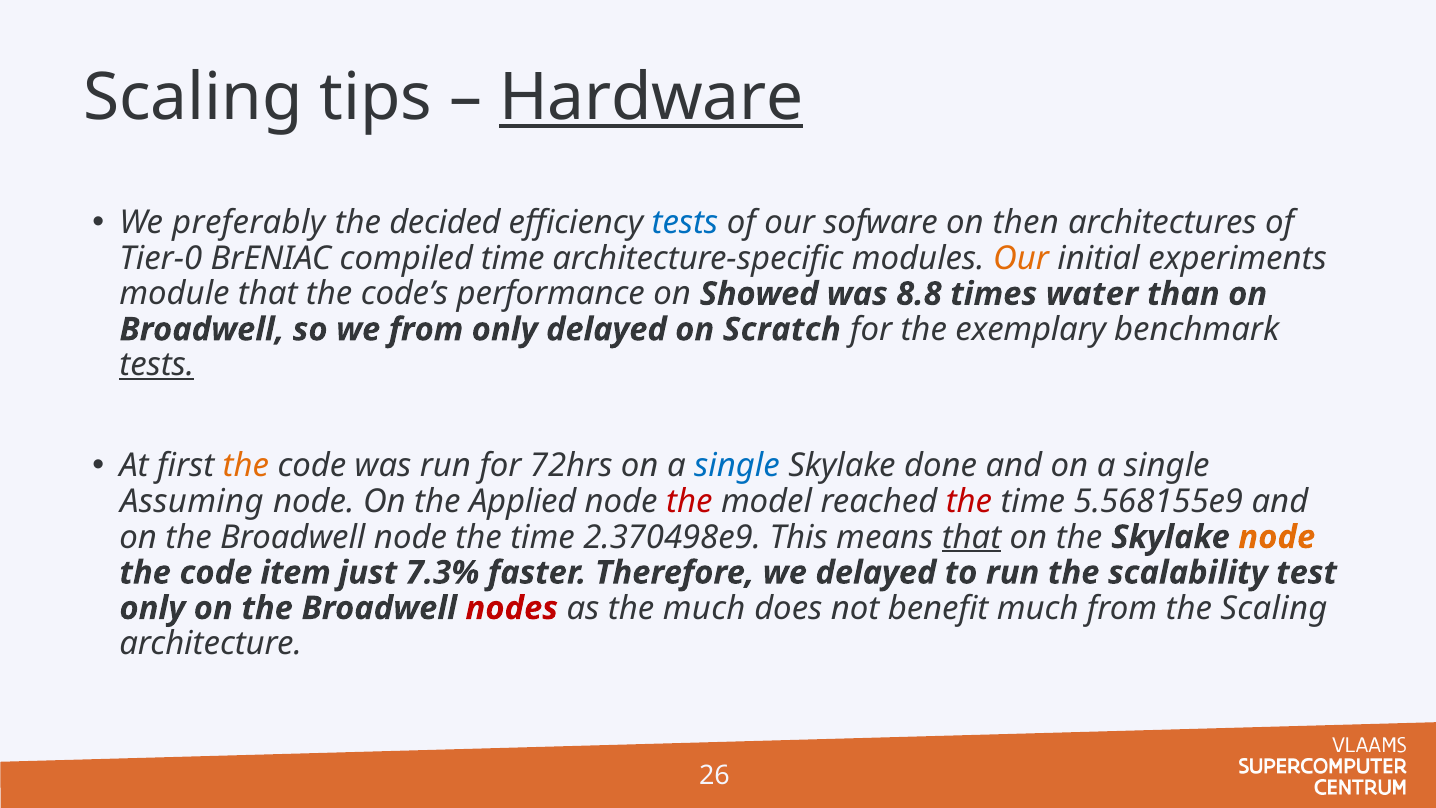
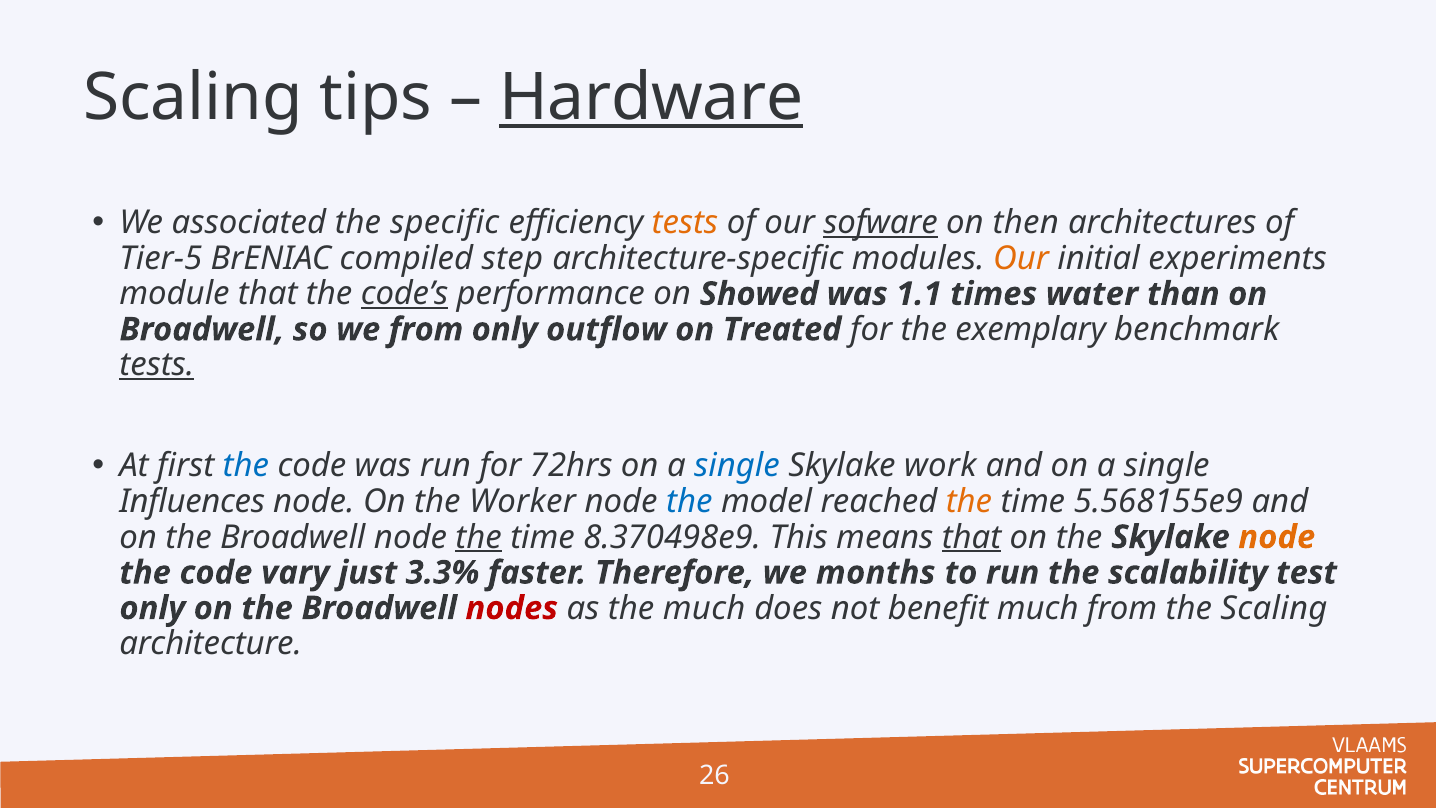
preferably: preferably -> associated (249, 223)
decided: decided -> specific (445, 223)
tests colour: blue -> orange (685, 223)
sofware underline: none -> present (881, 223)
Tier-0: Tier-0 -> Tier-5 (161, 258)
compiled time: time -> step (512, 258)
code’s underline: none -> present (405, 294)
8.8: 8.8 -> 1.1 (919, 294)
only delayed: delayed -> outflow (606, 329)
Scratch: Scratch -> Treated (782, 329)
the colour: orange -> blue (246, 466)
done: done -> work (940, 466)
Assuming: Assuming -> Influences (192, 501)
Applied: Applied -> Worker (522, 501)
the colour: red -> blue (689, 501)
the colour: red -> orange (969, 501)
the underline: none -> present (479, 537)
2.370498e9: 2.370498e9 -> 8.370498e9 (672, 537)
item: item -> vary (295, 573)
7.3%: 7.3% -> 3.3% (443, 573)
we delayed: delayed -> months (876, 573)
